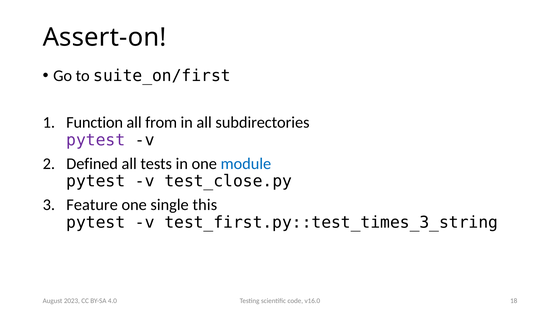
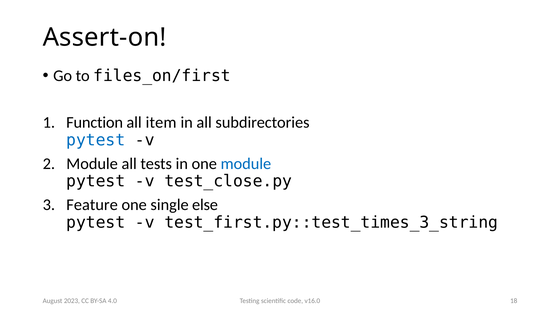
suite_on/first: suite_on/first -> files_on/first (162, 76)
from: from -> item (161, 123)
pytest colour: purple -> blue (96, 140)
Defined: Defined -> Module (92, 164)
this: this -> else (205, 205)
